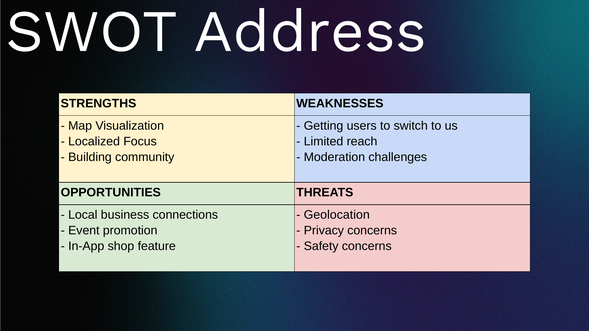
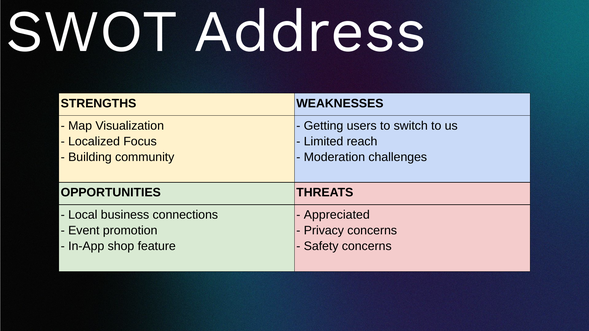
Geolocation: Geolocation -> Appreciated (337, 215)
